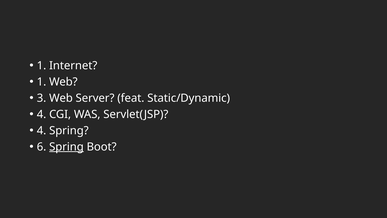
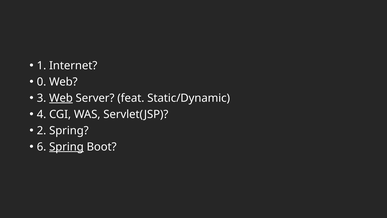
1: 1 -> 0 (41, 82)
Web underline: none -> present (61, 98)
4: 4 -> 2 (41, 130)
